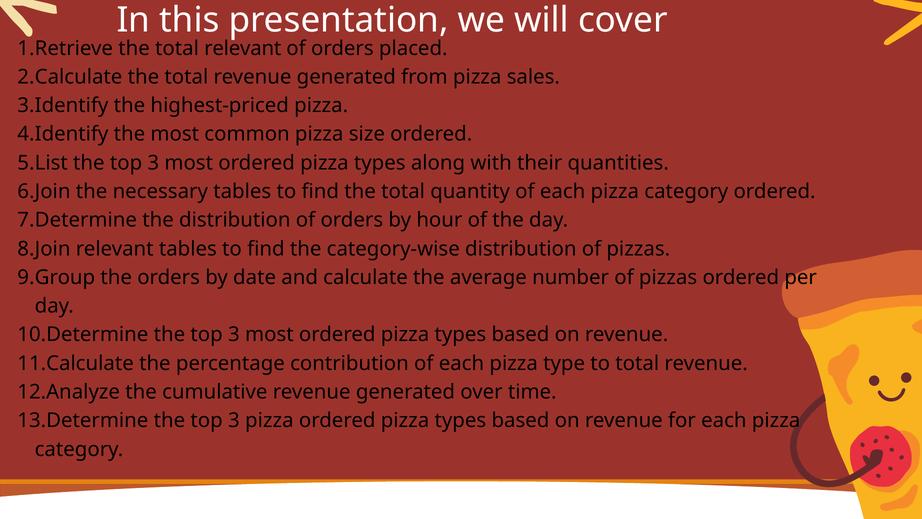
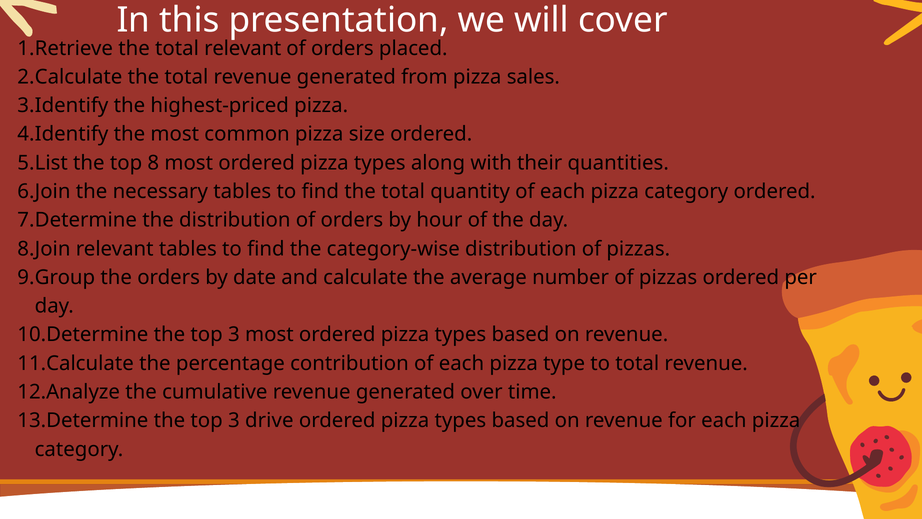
3: 3 -> 8 (153, 163)
3 pizza: pizza -> drive (269, 420)
